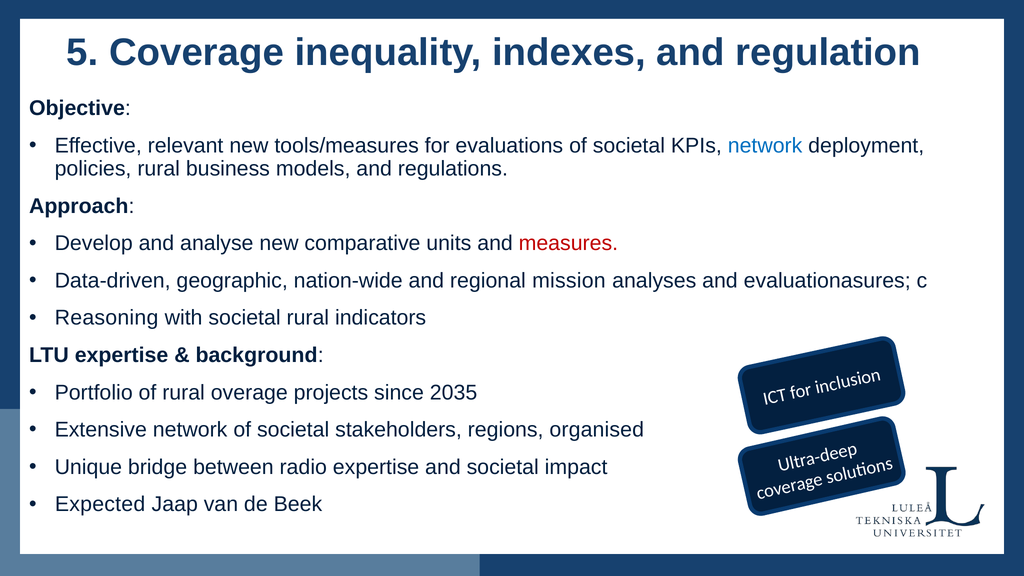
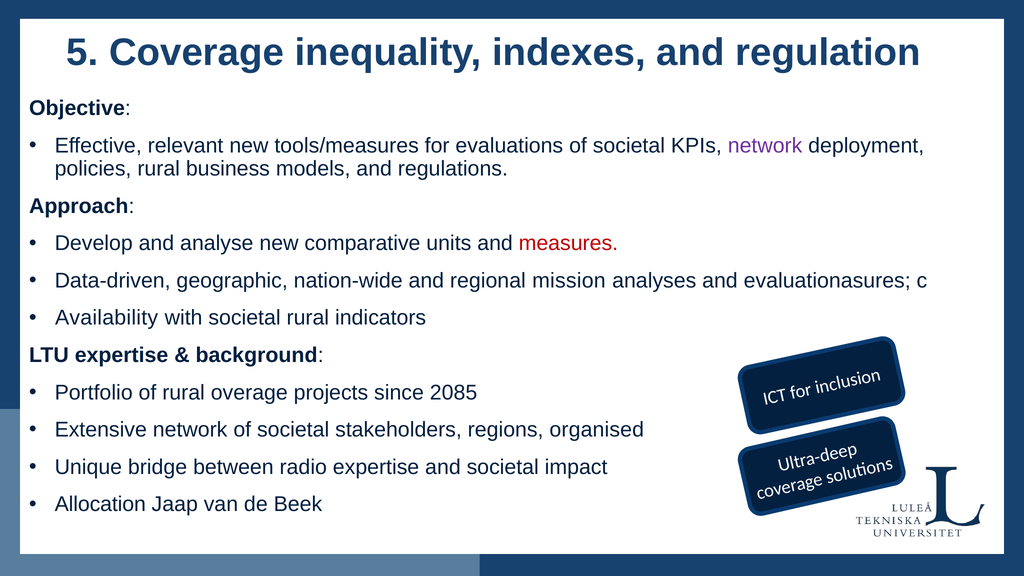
network colour: blue -> purple (765, 146)
Reasoning: Reasoning -> Availability (107, 318)
2035: 2035 -> 2085 (454, 393)
Expected: Expected -> Allocation (100, 504)
